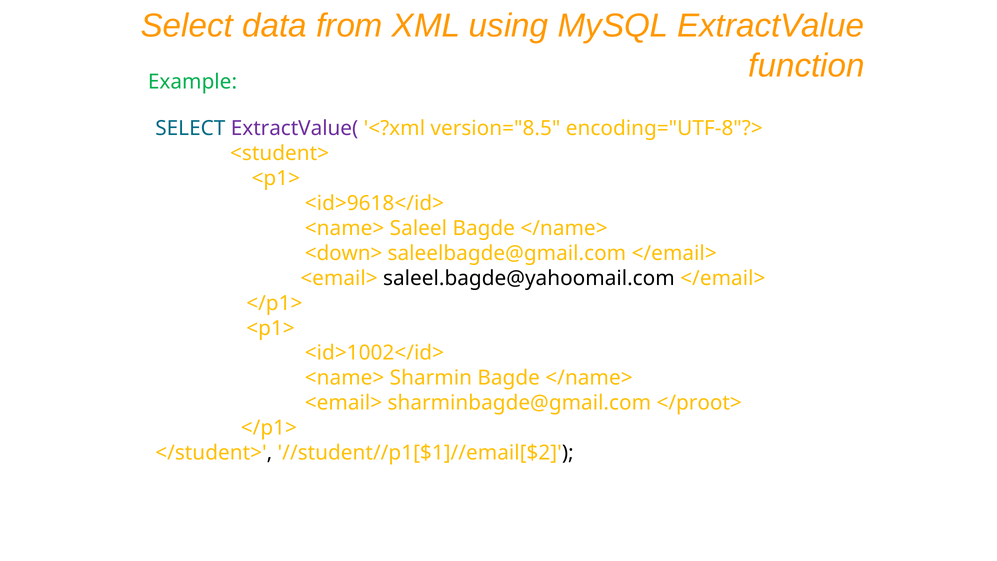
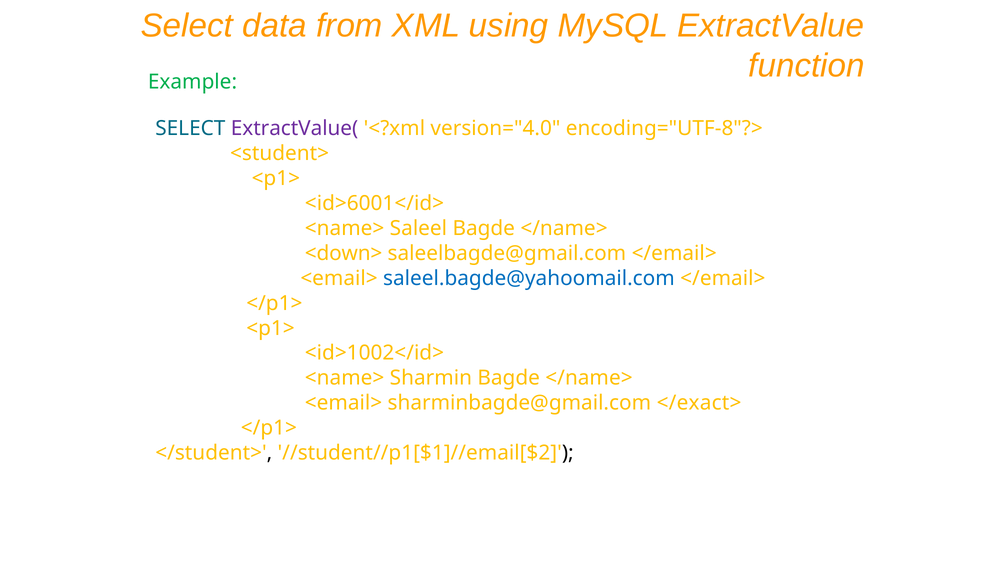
version="8.5: version="8.5 -> version="4.0 (495, 129)
<id>9618</id>: <id>9618</id> -> <id>6001</id> (374, 203)
saleel.bagde@yahoomail.com colour: black -> blue (529, 278)
</proot>: </proot> -> </exact> (699, 403)
